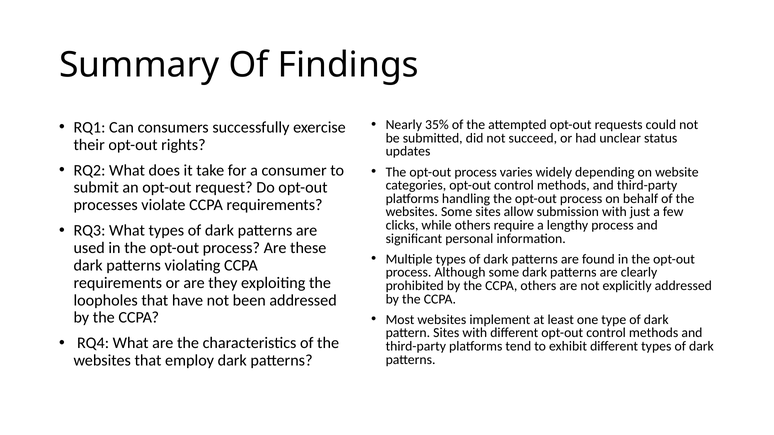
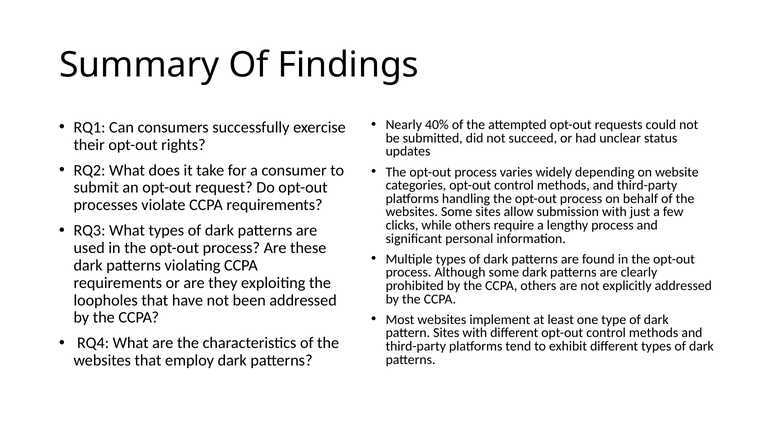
35%: 35% -> 40% (437, 125)
